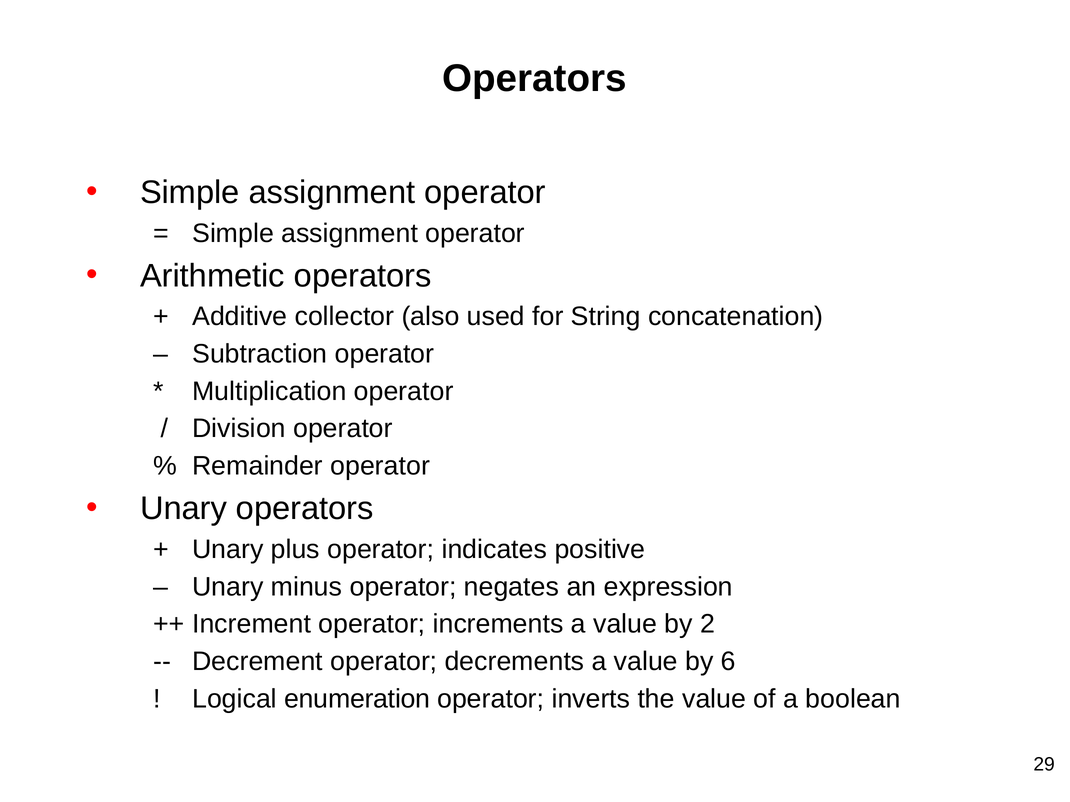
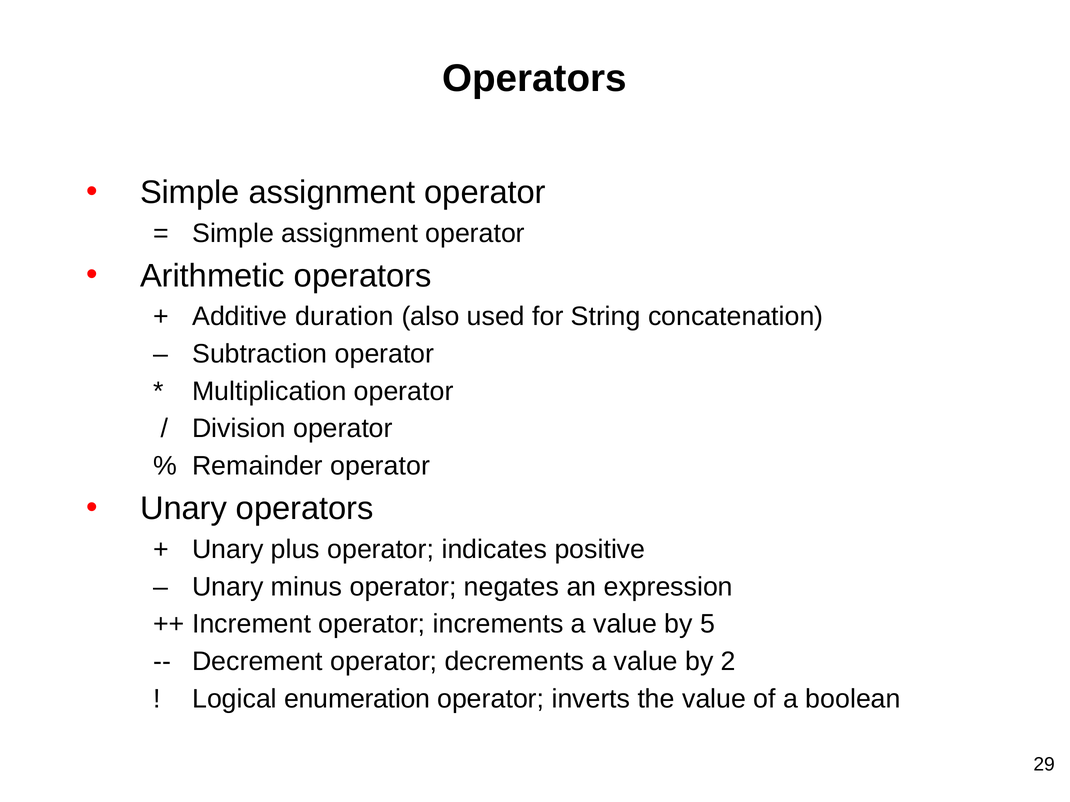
collector: collector -> duration (344, 317)
2: 2 -> 5 (707, 624)
6: 6 -> 2 (728, 662)
